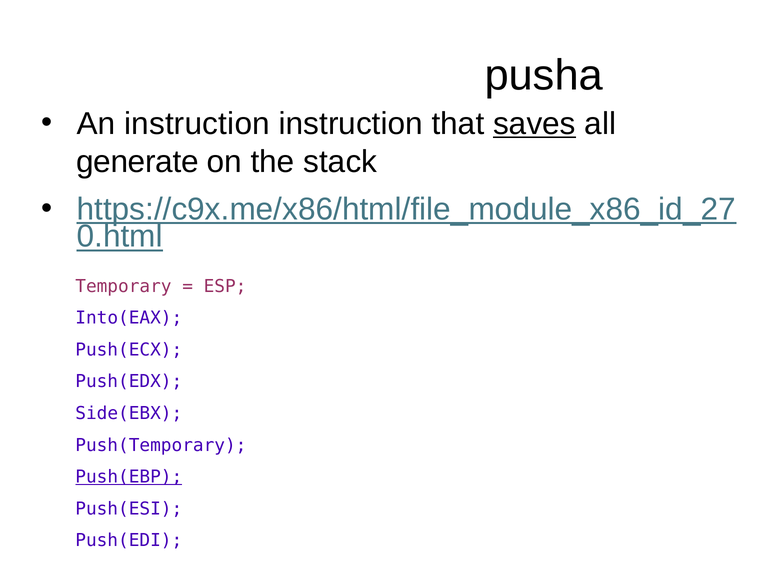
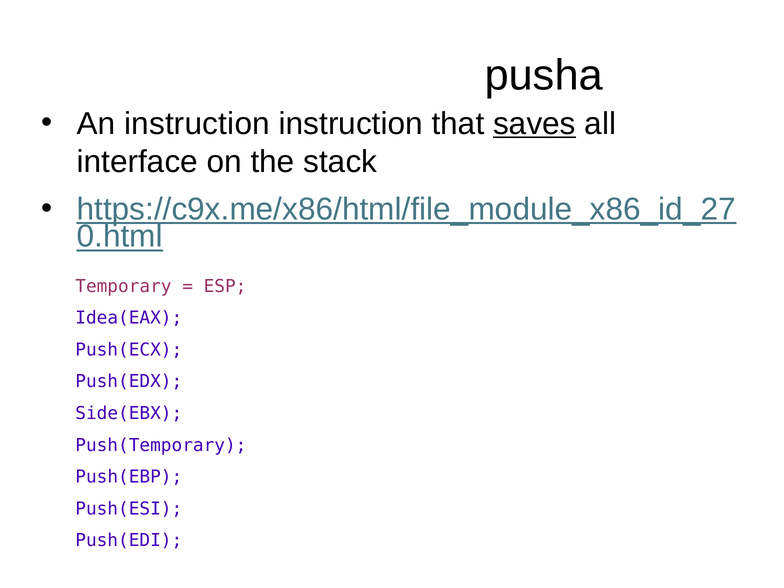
generate: generate -> interface (137, 162)
Into(EAX: Into(EAX -> Idea(EAX (129, 318)
Push(EBP underline: present -> none (129, 477)
